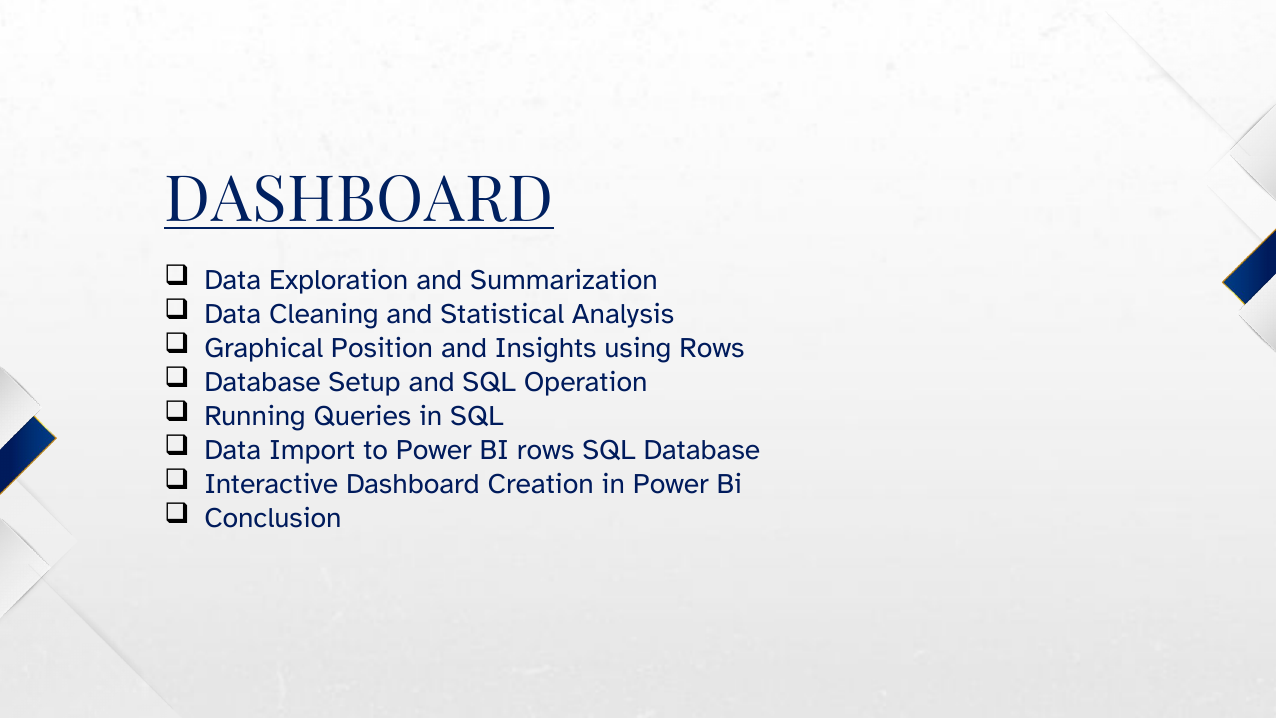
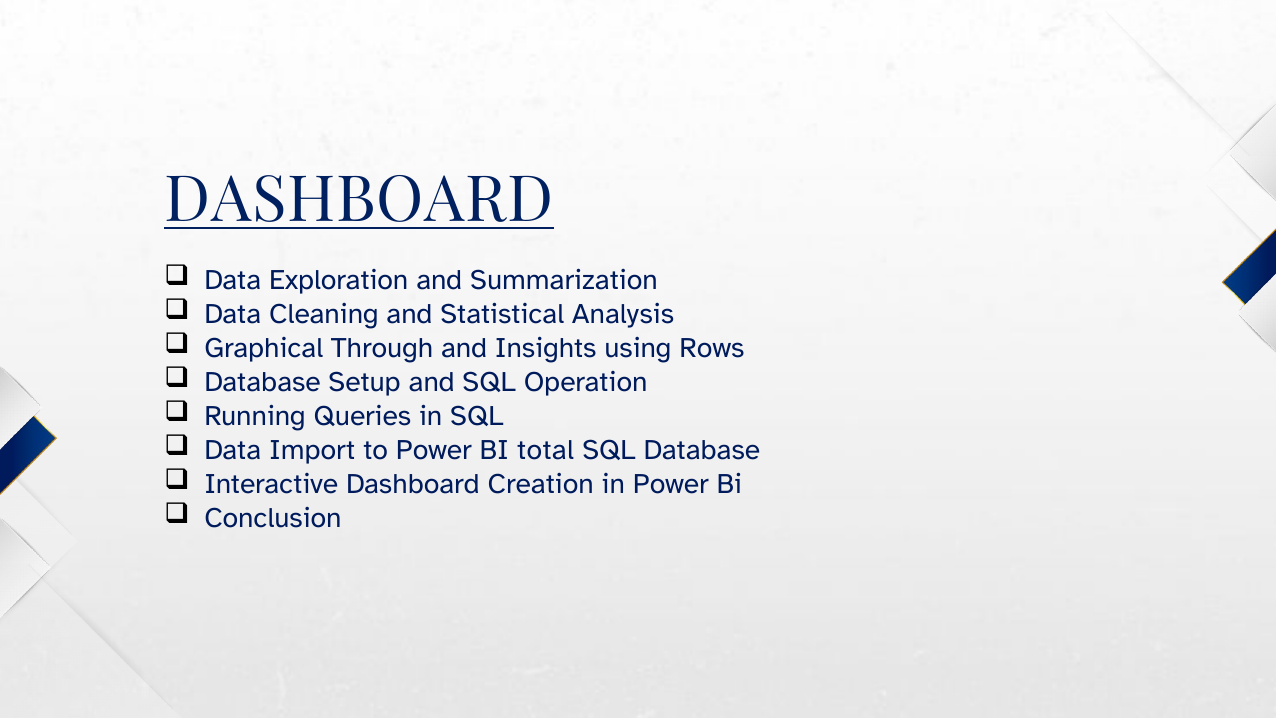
Position: Position -> Through (382, 348)
BI rows: rows -> total (546, 450)
